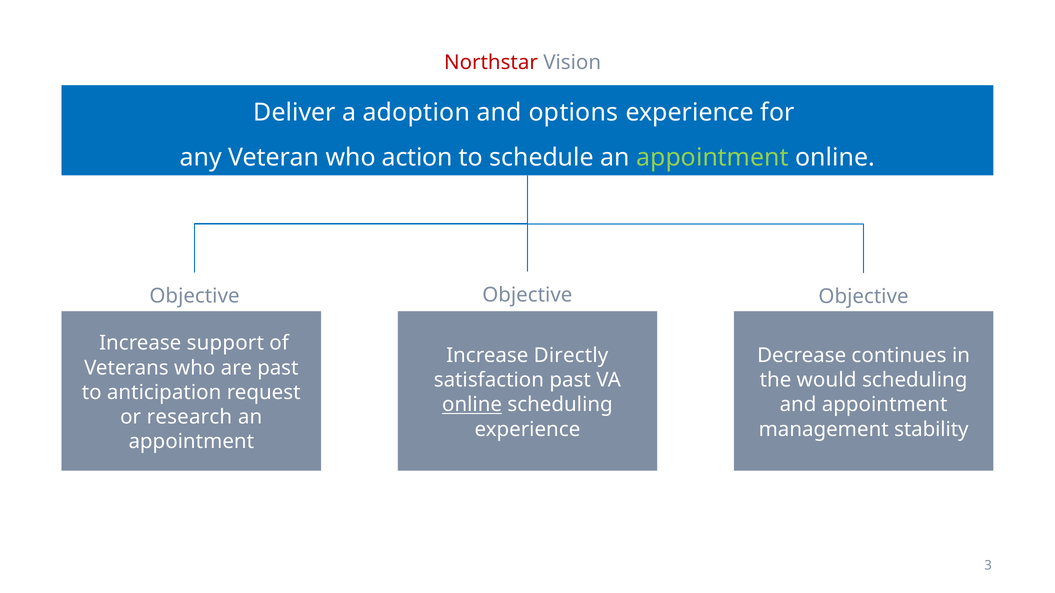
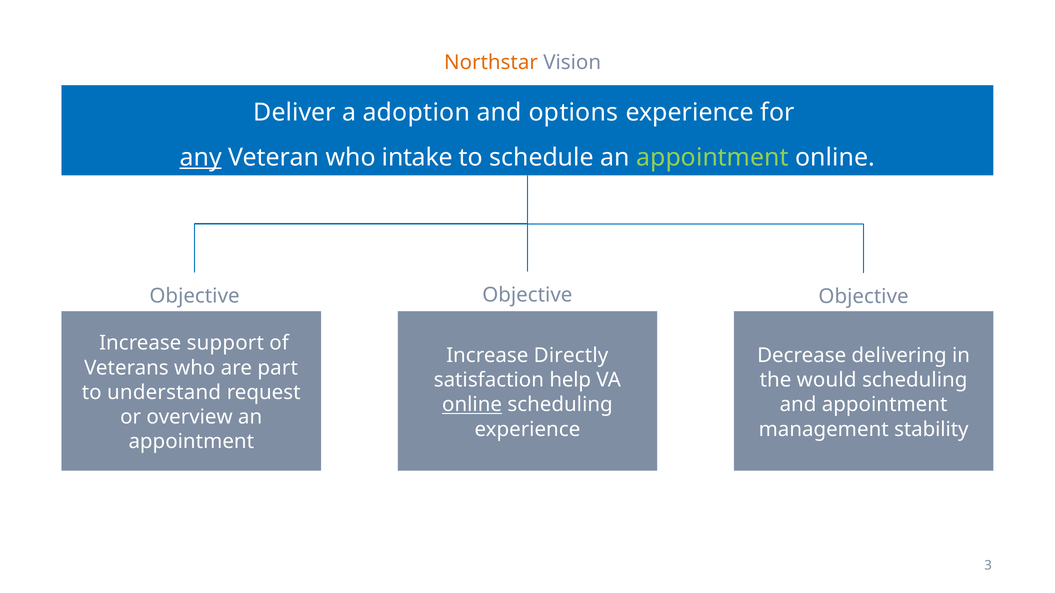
Northstar colour: red -> orange (491, 63)
any underline: none -> present (201, 157)
action: action -> intake (417, 157)
continues: continues -> delivering (899, 356)
are past: past -> part (278, 368)
satisfaction past: past -> help (570, 380)
anticipation: anticipation -> understand (164, 393)
research: research -> overview (190, 417)
